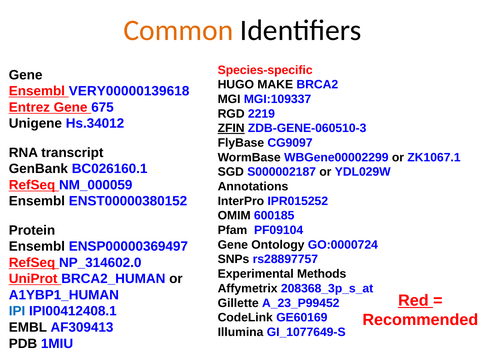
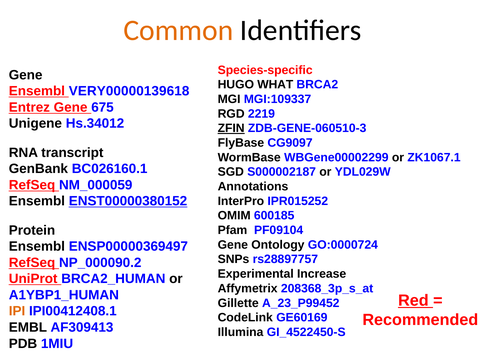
MAKE: MAKE -> WHAT (275, 85)
ENST00000380152 underline: none -> present (128, 201)
NP_314602.0: NP_314602.0 -> NP_000090.2 (100, 262)
Methods: Methods -> Increase (322, 274)
IPI colour: blue -> orange (17, 311)
GI_1077649-S: GI_1077649-S -> GI_4522450-S (306, 332)
